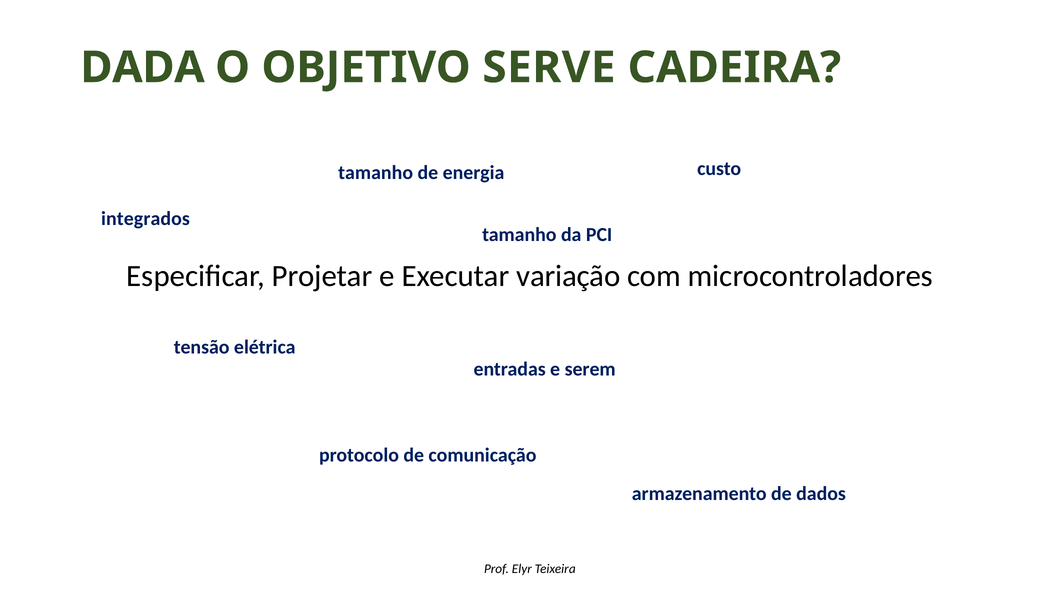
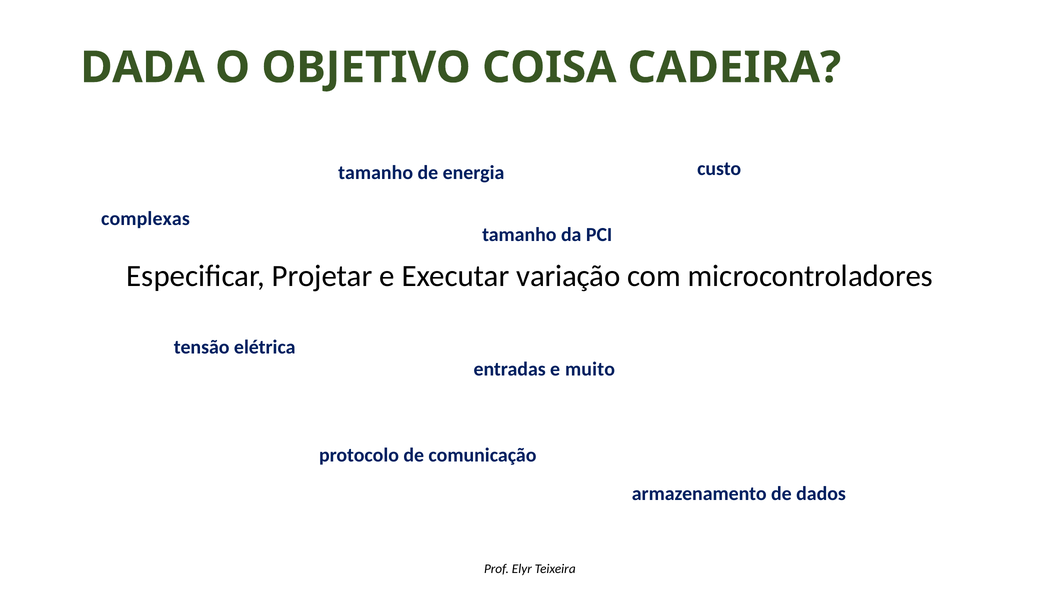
SERVE: SERVE -> COISA (549, 68)
integrados: integrados -> complexas (145, 219)
serem: serem -> muito (590, 369)
